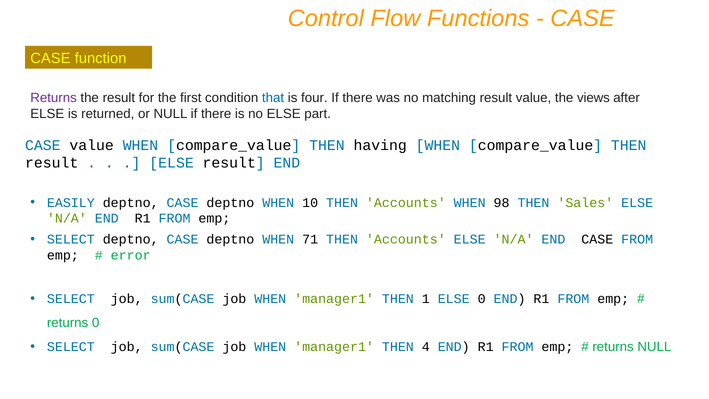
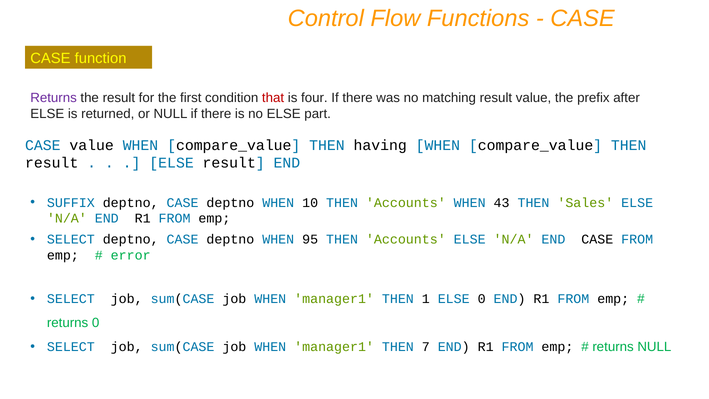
that colour: blue -> red (273, 98)
views: views -> prefix (593, 98)
EASILY: EASILY -> SUFFIX (71, 203)
98: 98 -> 43 (502, 203)
71: 71 -> 95 (310, 239)
4: 4 -> 7 (426, 347)
